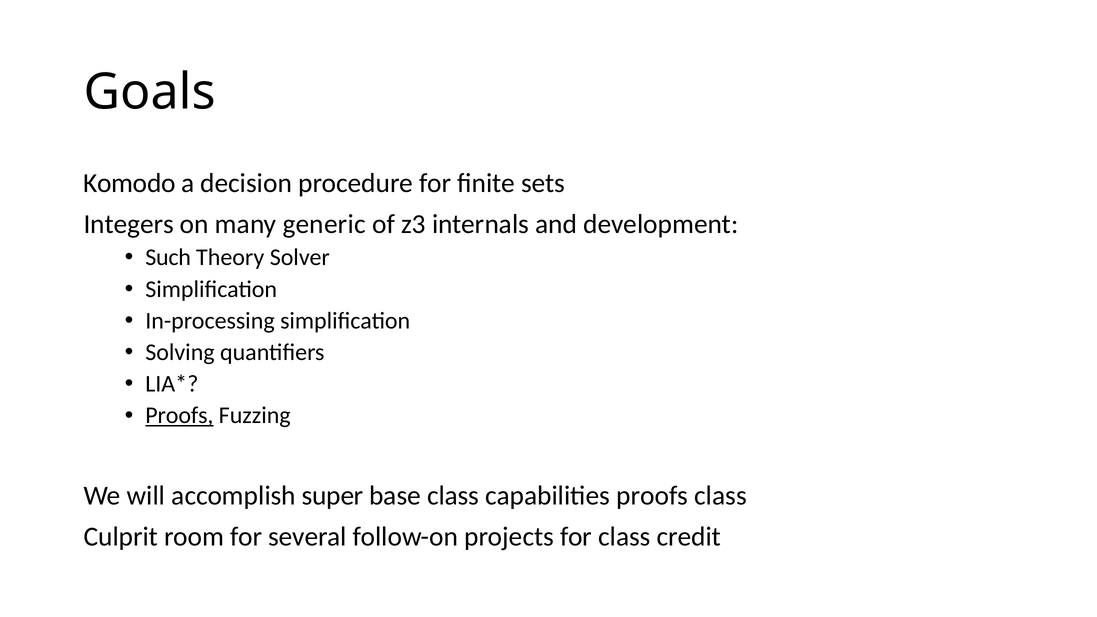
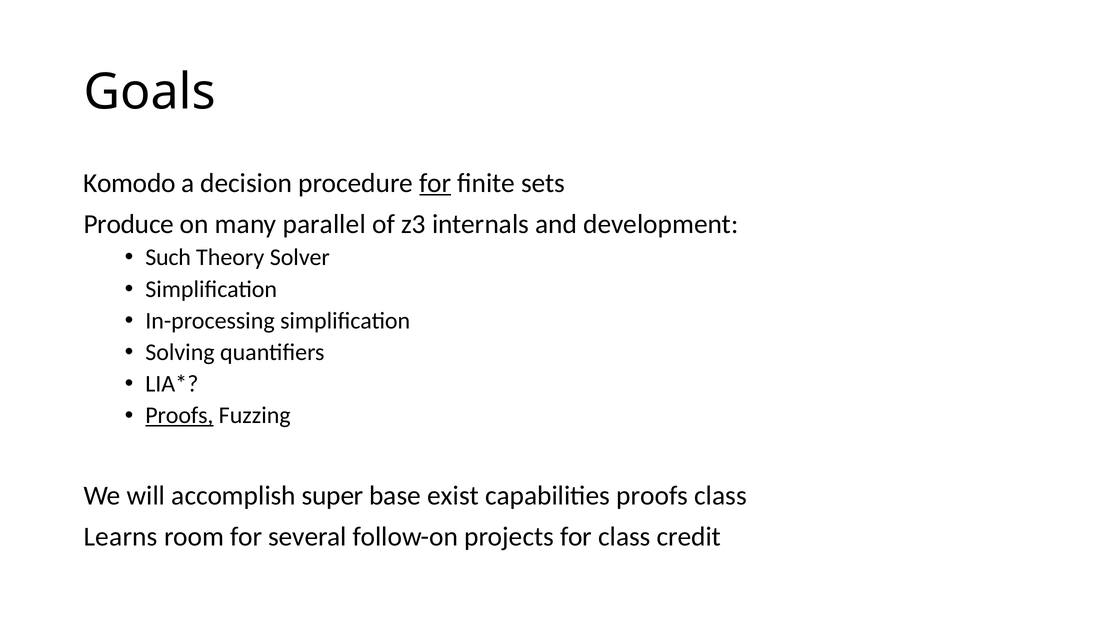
for underline: none -> present (435, 183)
Integers: Integers -> Produce (129, 224)
generic: generic -> parallel (324, 224)
base class: class -> exist (453, 496)
Culprit: Culprit -> Learns (121, 537)
